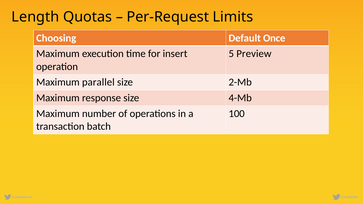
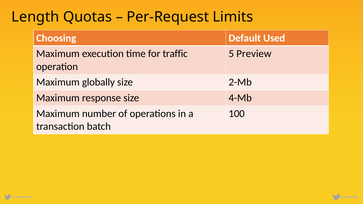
Once: Once -> Used (274, 38)
insert: insert -> traffic (175, 54)
parallel: parallel -> globally (98, 82)
